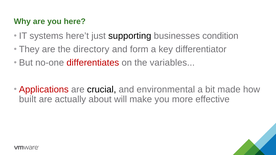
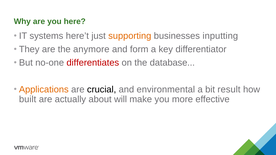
supporting colour: black -> orange (130, 36)
condition: condition -> inputting (220, 36)
directory: directory -> anymore (91, 49)
variables: variables -> database (172, 63)
Applications colour: red -> orange (44, 90)
made: made -> result (229, 90)
